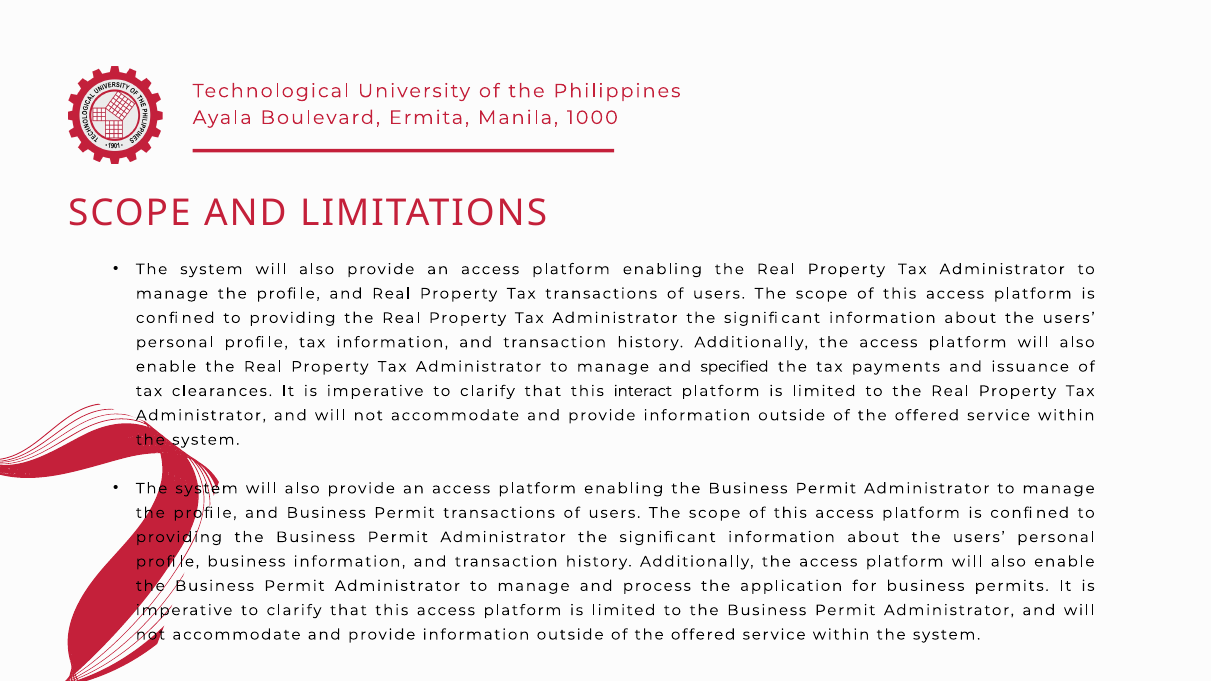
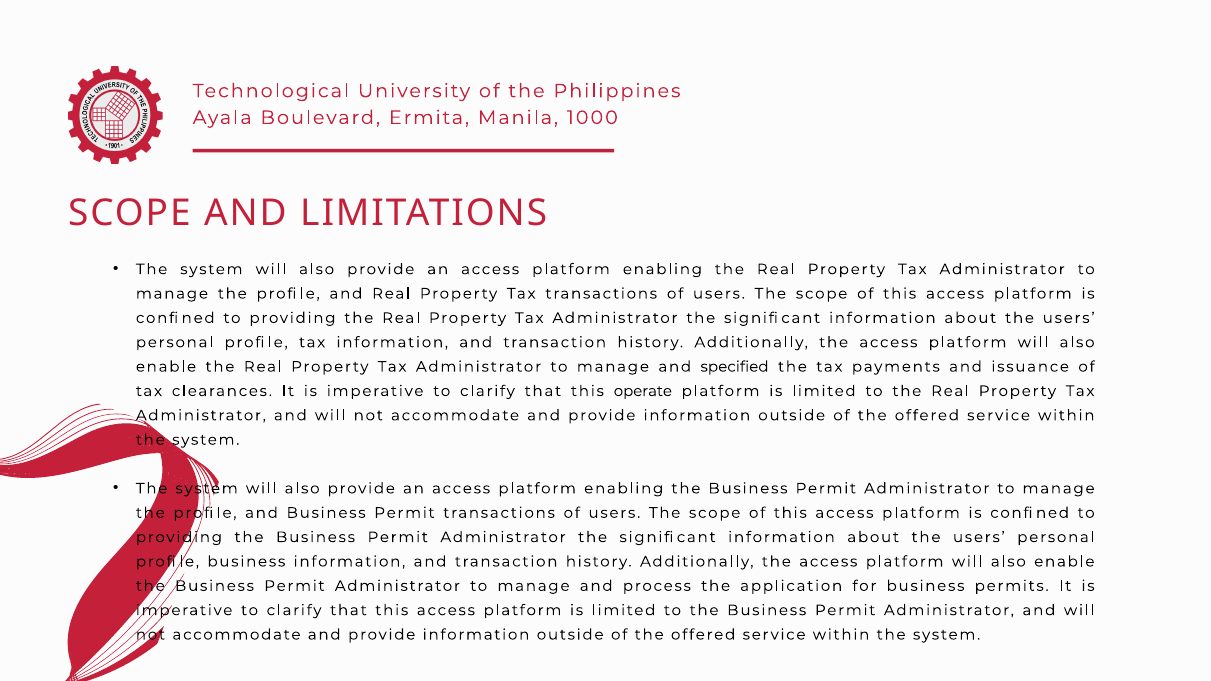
interact: interact -> operate (643, 391)
